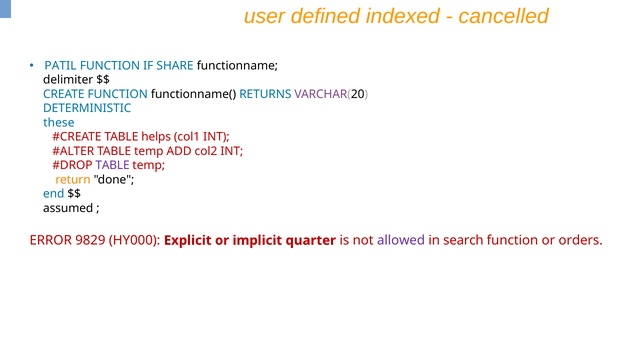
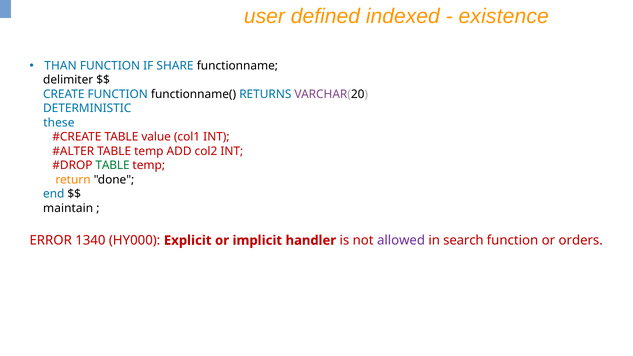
cancelled: cancelled -> existence (504, 16)
PATIL: PATIL -> THAN (61, 66)
helps: helps -> value (156, 137)
TABLE colour: purple -> green (113, 165)
assumed: assumed -> maintain (68, 208)
9829: 9829 -> 1340 (90, 240)
quarter: quarter -> handler (311, 240)
